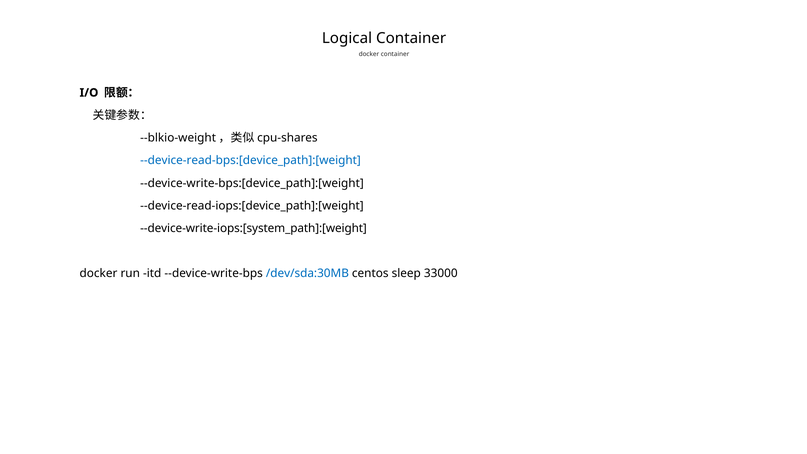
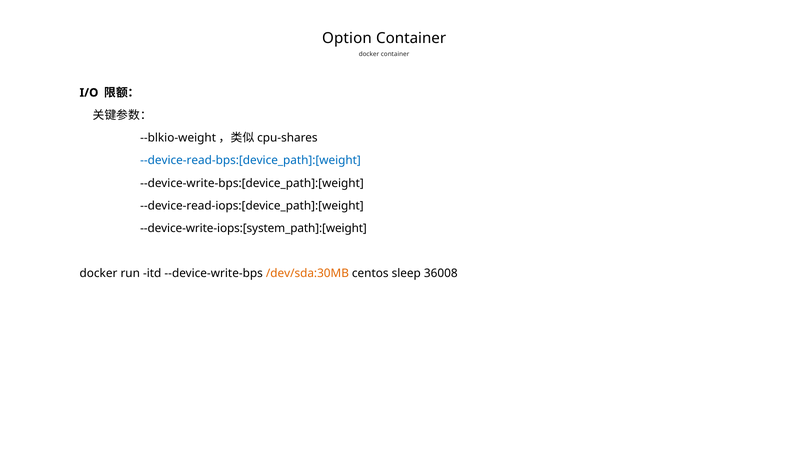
Logical: Logical -> Option (347, 38)
/dev/sda:30MB colour: blue -> orange (307, 273)
33000: 33000 -> 36008 (441, 273)
